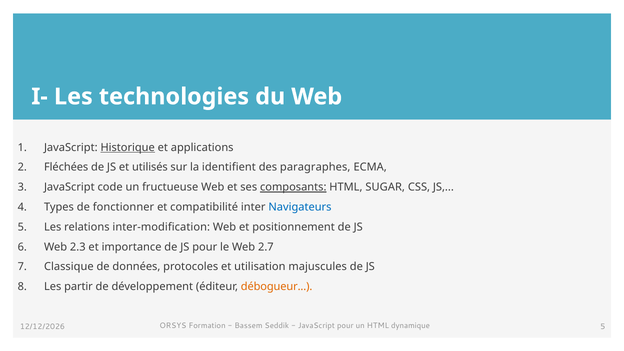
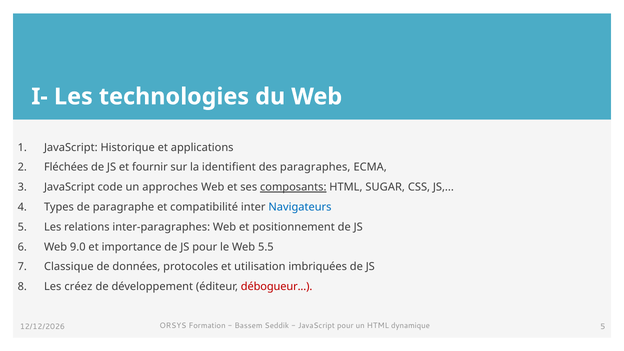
Historique underline: present -> none (128, 147)
utilisés: utilisés -> fournir (150, 167)
fructueuse: fructueuse -> approches (170, 187)
fonctionner: fonctionner -> paragraphe (123, 207)
inter-modification: inter-modification -> inter-paragraphes (161, 227)
2.3: 2.3 -> 9.0 (78, 247)
2.7: 2.7 -> 5.5 (266, 247)
majuscules: majuscules -> imbriquées (318, 267)
partir: partir -> créez (78, 287)
débogueur colour: orange -> red (277, 287)
